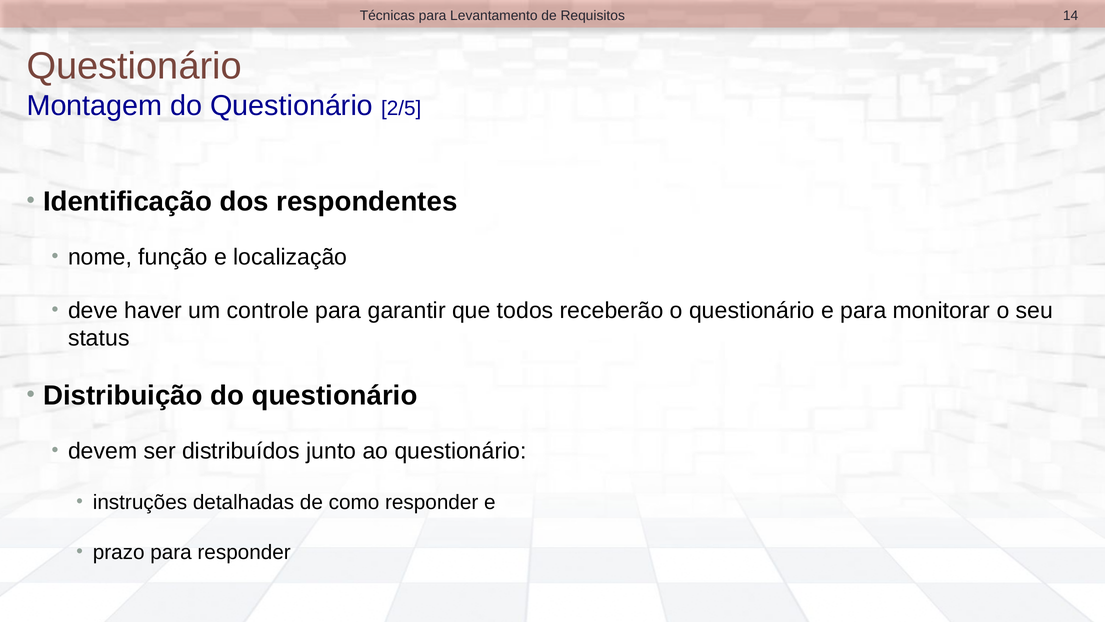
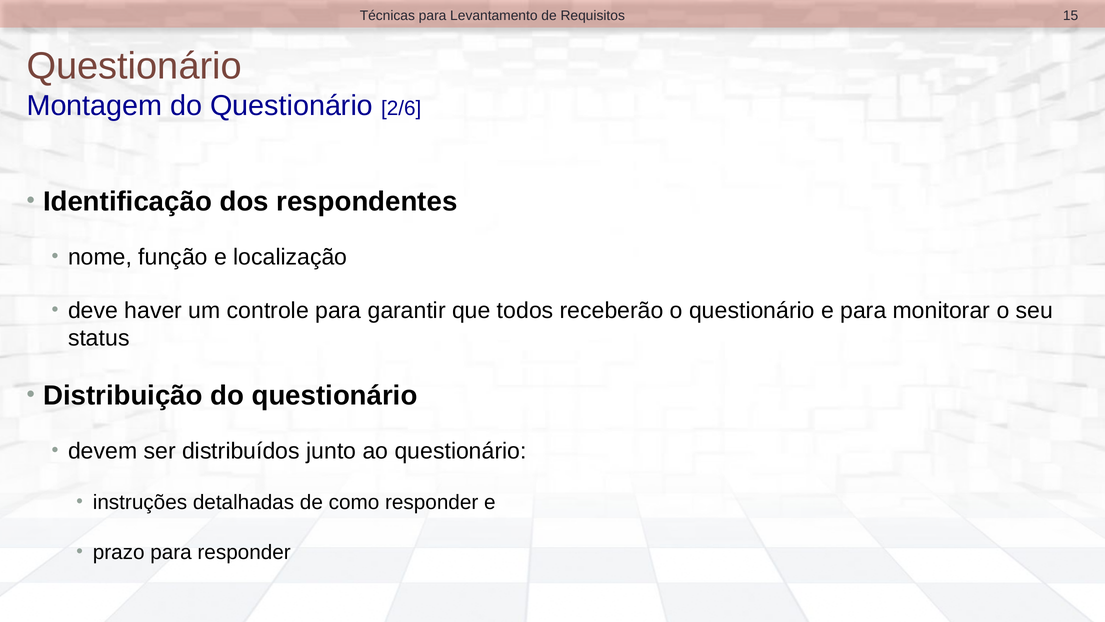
14: 14 -> 15 (1071, 16)
2/5: 2/5 -> 2/6 (401, 108)
